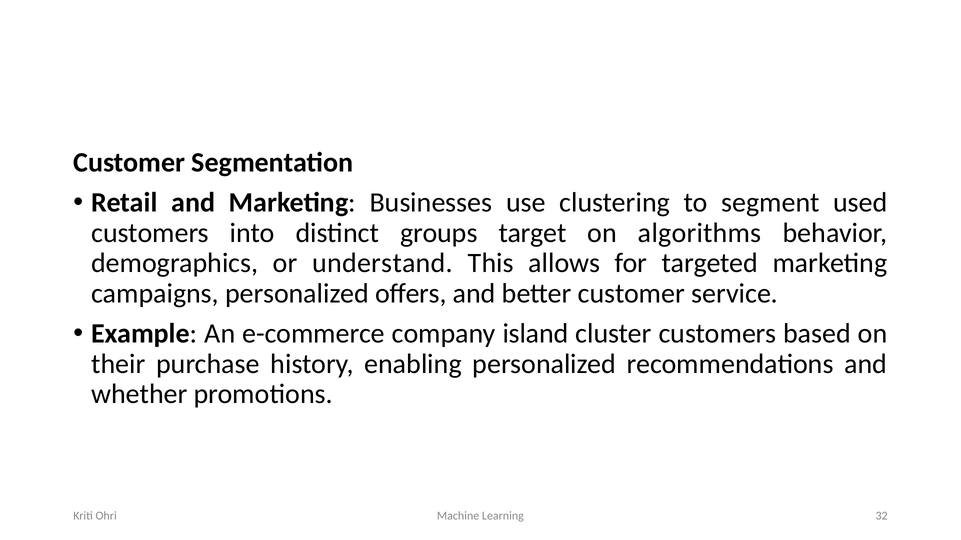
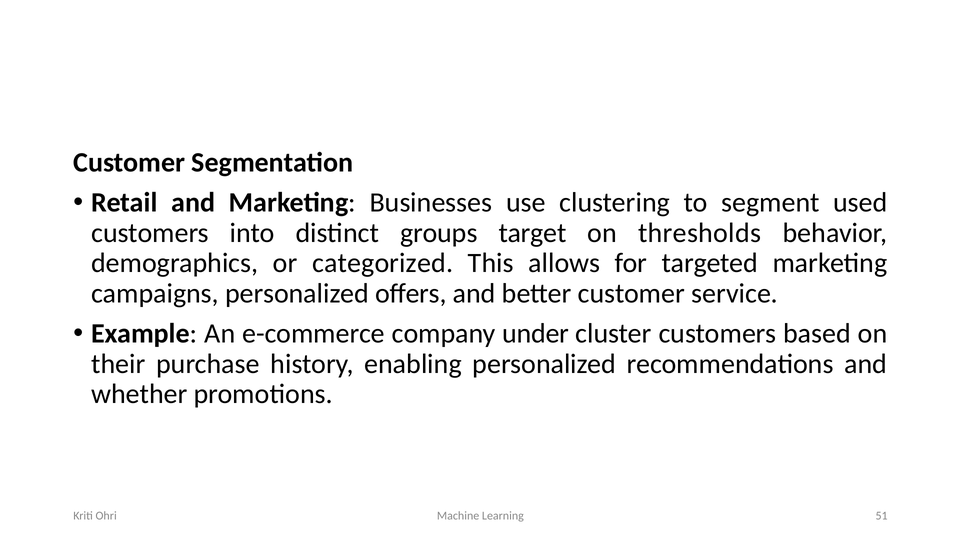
algorithms: algorithms -> thresholds (700, 233)
understand: understand -> categorized (383, 263)
island: island -> under (536, 334)
32: 32 -> 51 (882, 516)
